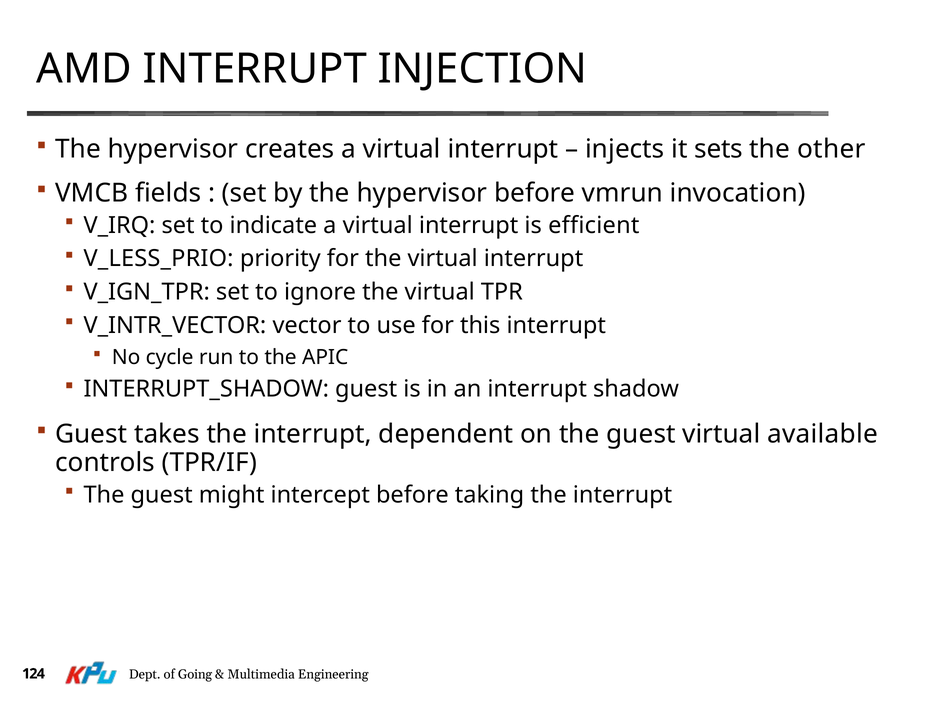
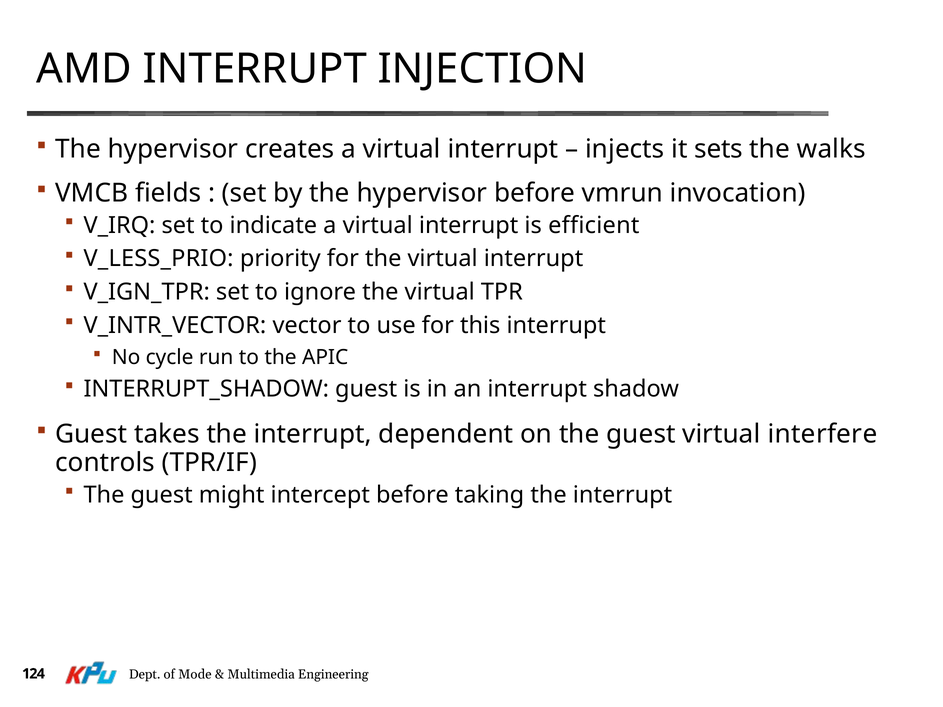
other: other -> walks (831, 149)
available: available -> interfere (823, 434)
Going: Going -> Mode (195, 675)
